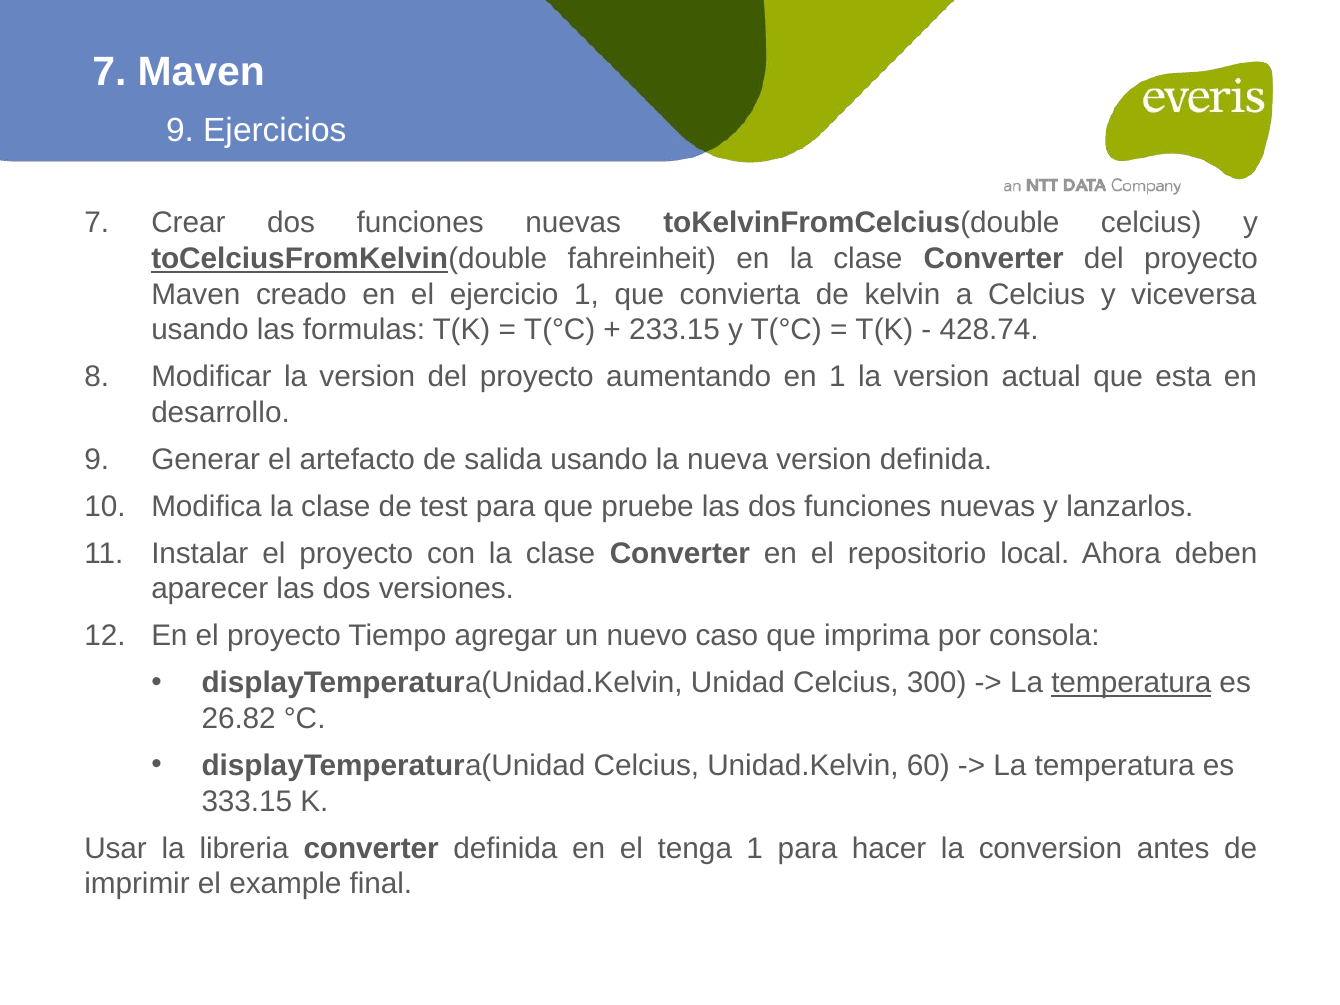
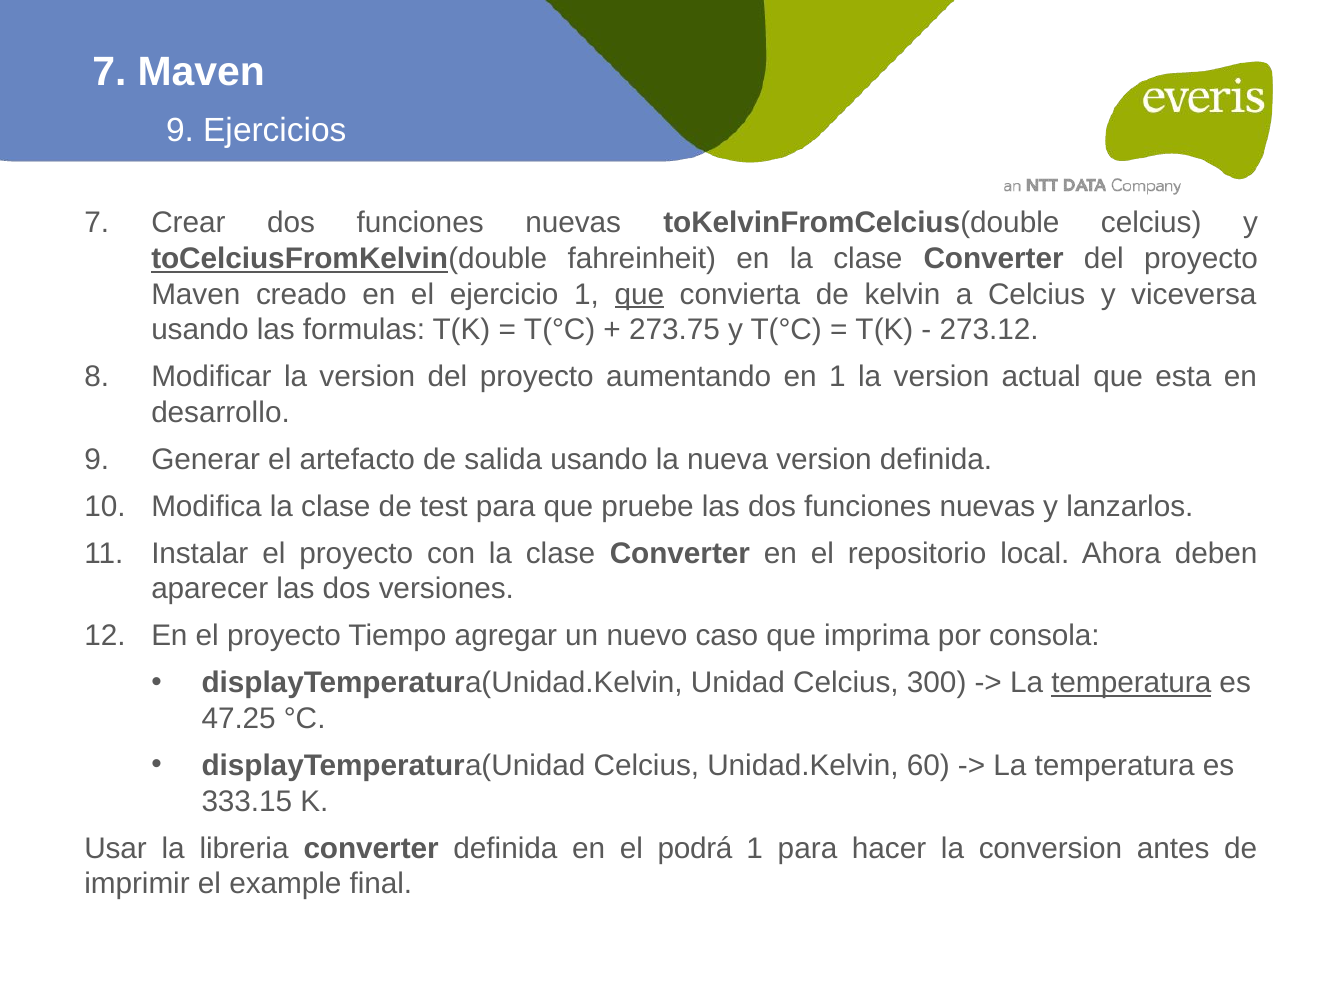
que underline: none -> present (639, 294)
233.15: 233.15 -> 273.75 (674, 330)
428.74: 428.74 -> 273.12 (989, 330)
26.82: 26.82 -> 47.25 (239, 719)
tenga: tenga -> podrá (695, 848)
